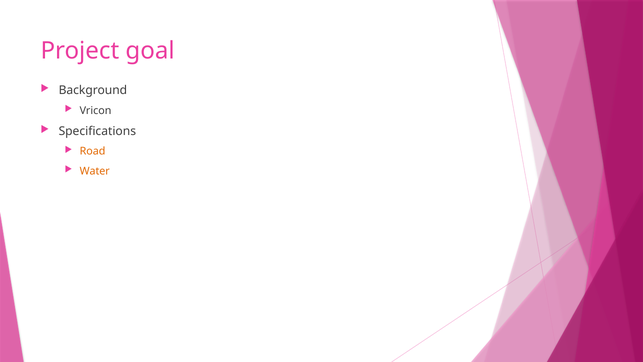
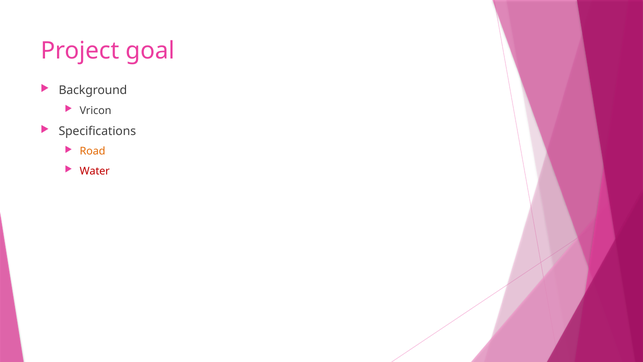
Water colour: orange -> red (95, 171)
